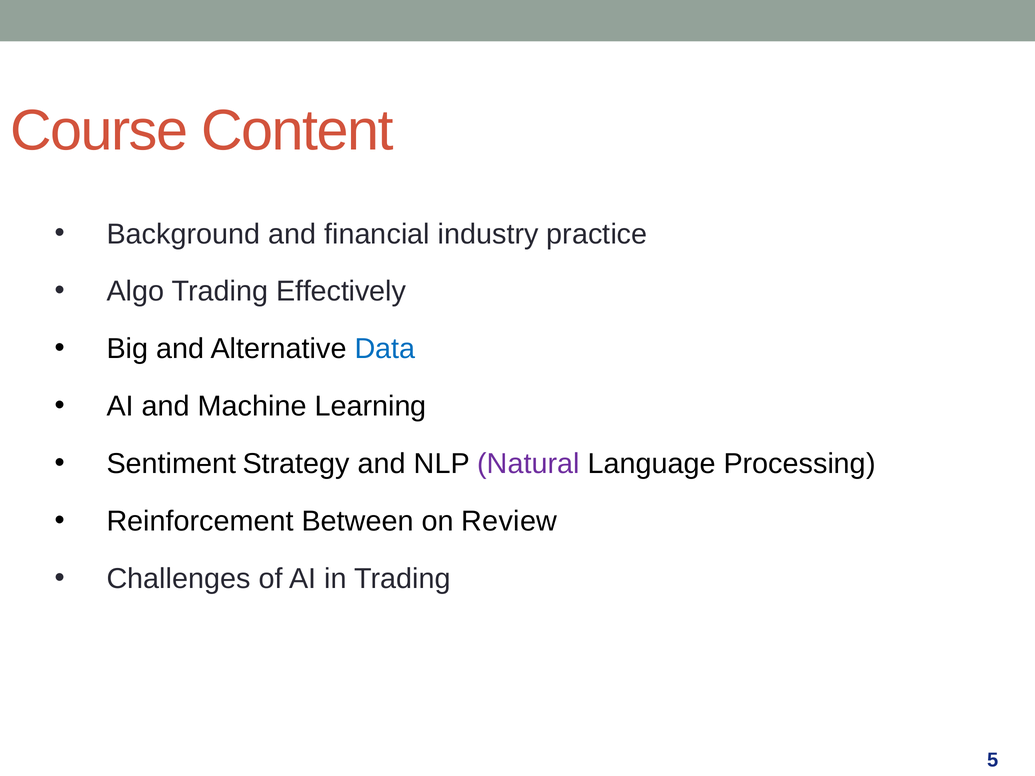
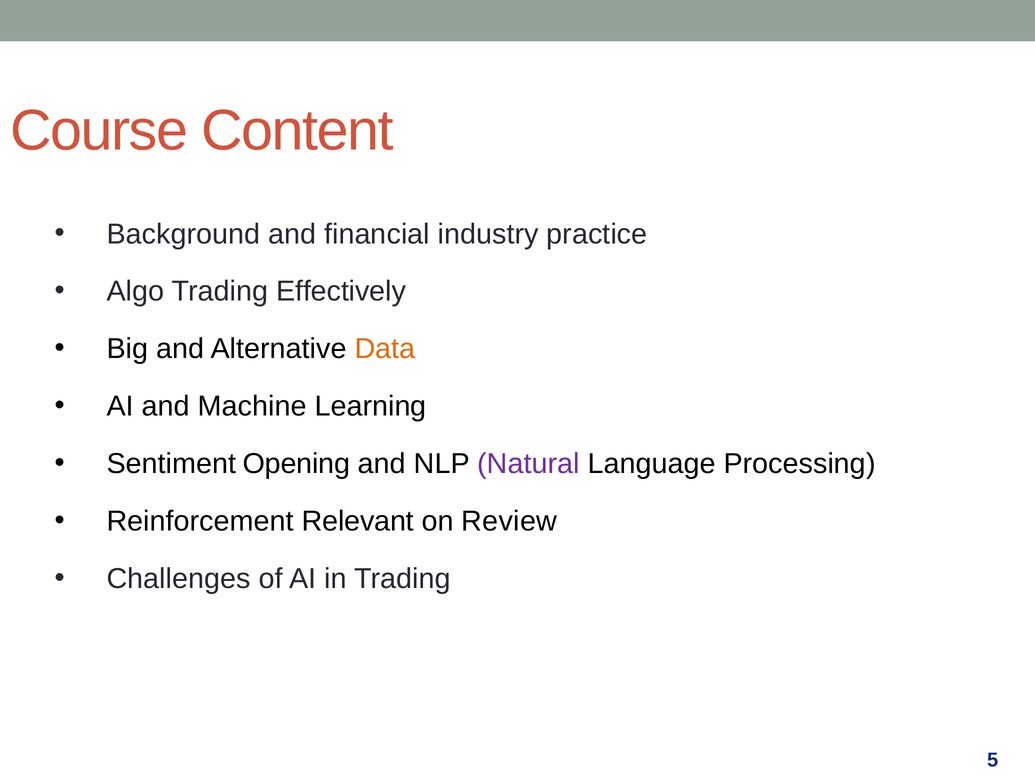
Data colour: blue -> orange (385, 349)
Strategy: Strategy -> Opening (296, 464)
Between: Between -> Relevant (358, 522)
